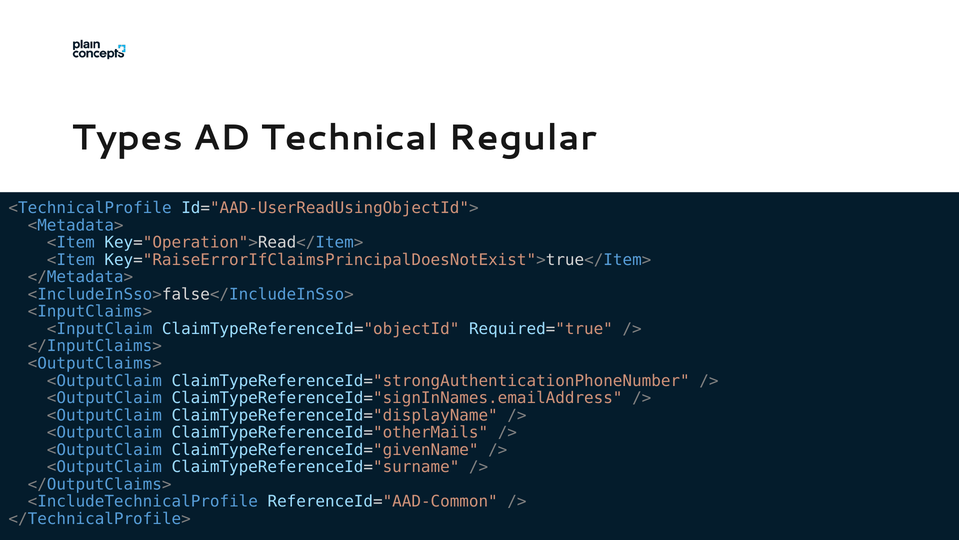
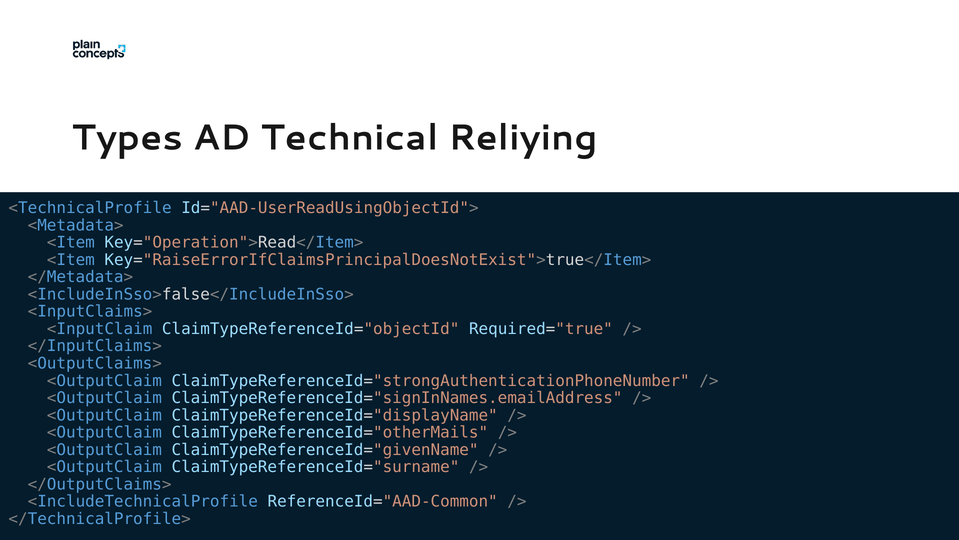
Regular: Regular -> Reliying (523, 138)
